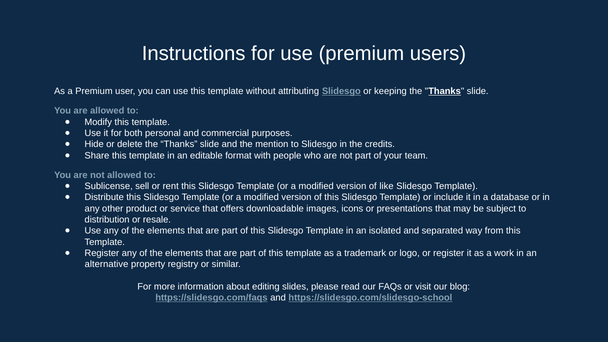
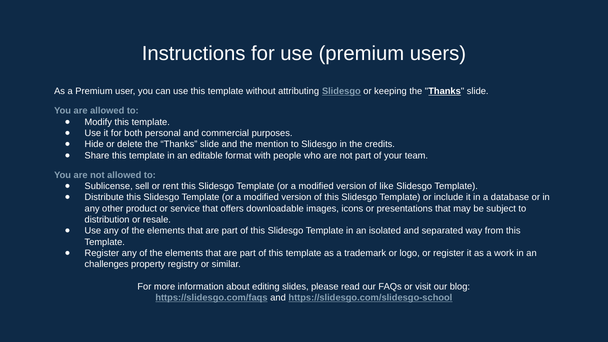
alternative: alternative -> challenges (107, 264)
